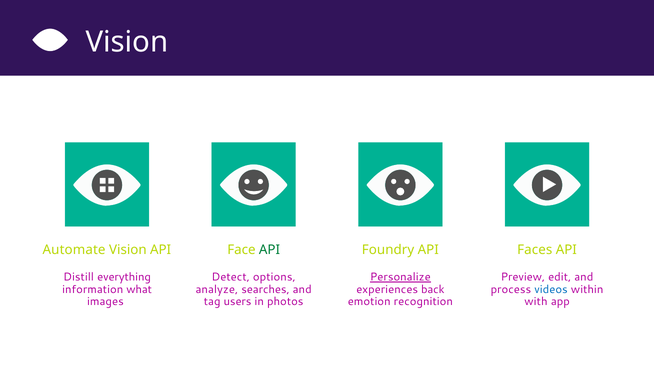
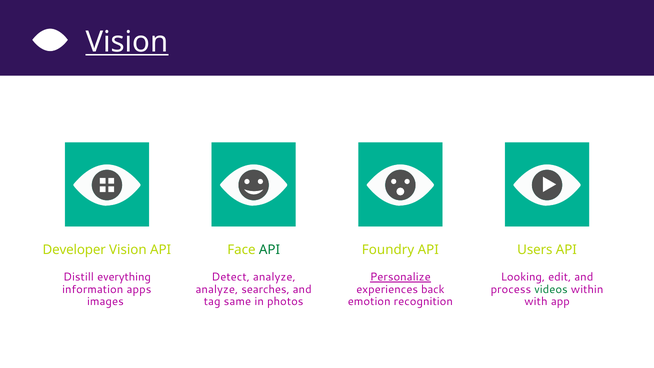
Vision underline: none -> present (127, 42)
Automate: Automate -> Developer (74, 250)
Faces: Faces -> Users (535, 250)
Detect options: options -> analyze (274, 277)
Preview: Preview -> Looking (523, 277)
what: what -> apps (139, 289)
videos colour: blue -> green (551, 289)
users: users -> same (237, 302)
